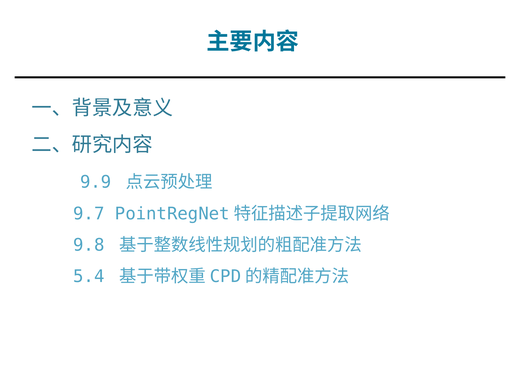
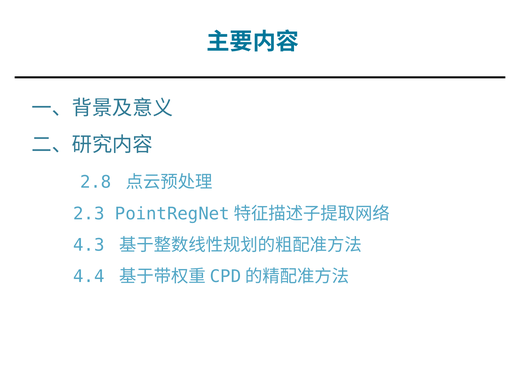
9.9: 9.9 -> 2.8 (96, 182)
9.7: 9.7 -> 2.3 (89, 214)
9.8: 9.8 -> 4.3 (89, 245)
5.4: 5.4 -> 4.4 (89, 276)
